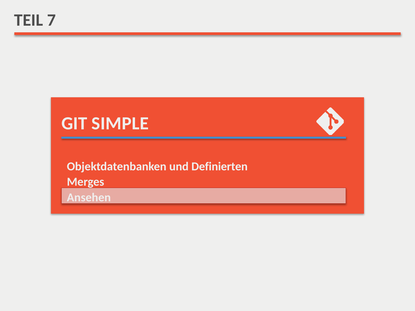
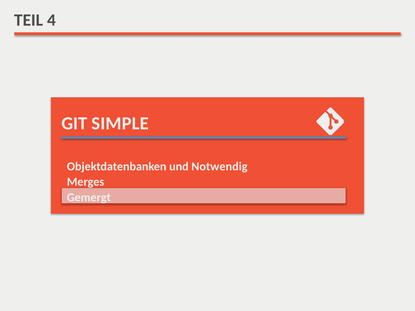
7: 7 -> 4 (51, 20)
Definierten: Definierten -> Notwendig (219, 167)
Ansehen: Ansehen -> Gemergt (89, 198)
